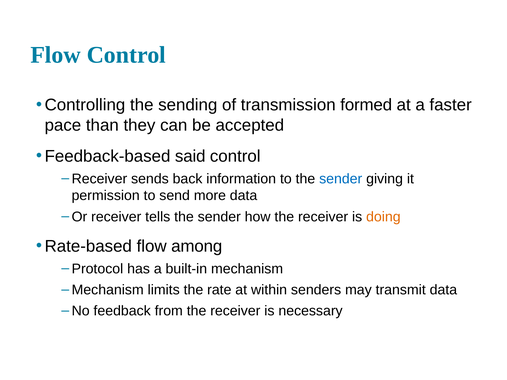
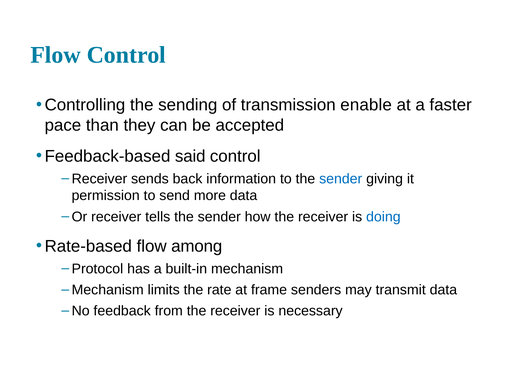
formed: formed -> enable (366, 105)
doing colour: orange -> blue (383, 217)
within: within -> frame (269, 290)
